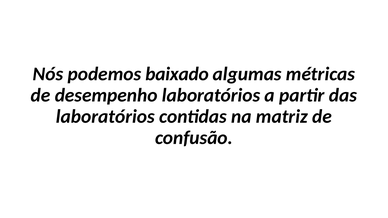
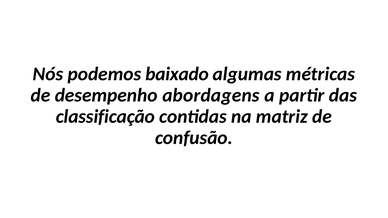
desempenho laboratórios: laboratórios -> abordagens (211, 95)
laboratórios: laboratórios -> classificação (105, 117)
